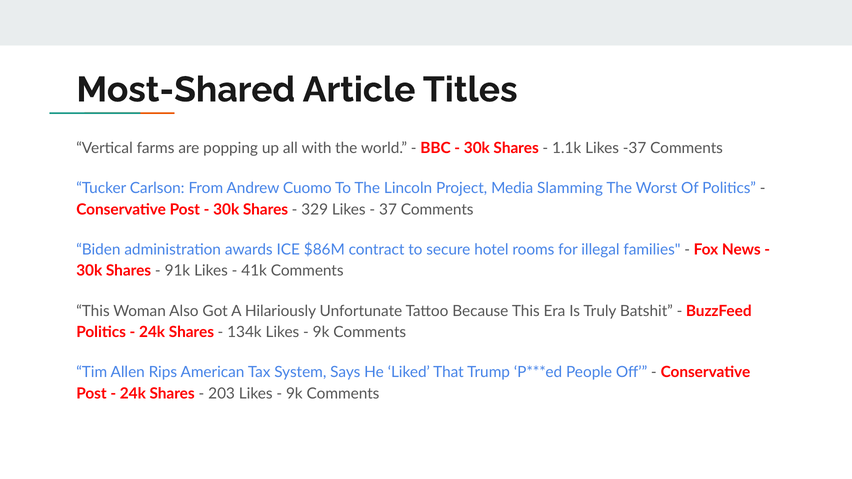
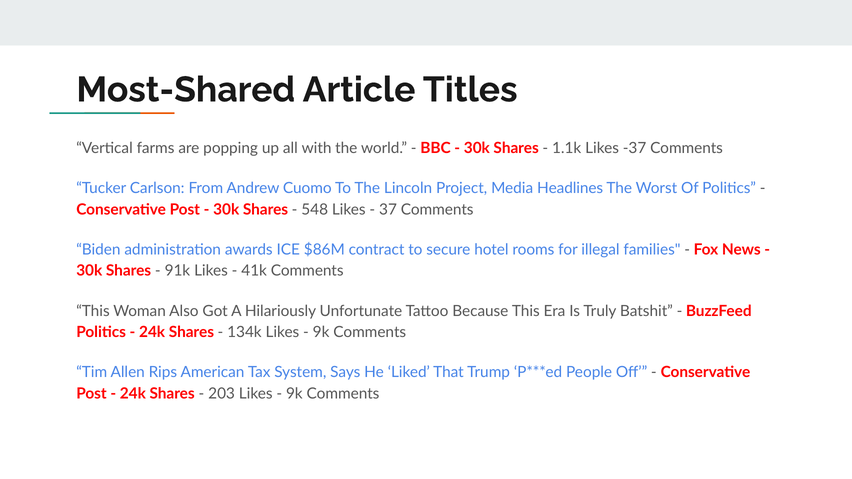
Slamming: Slamming -> Headlines (570, 188)
329: 329 -> 548 (315, 210)
